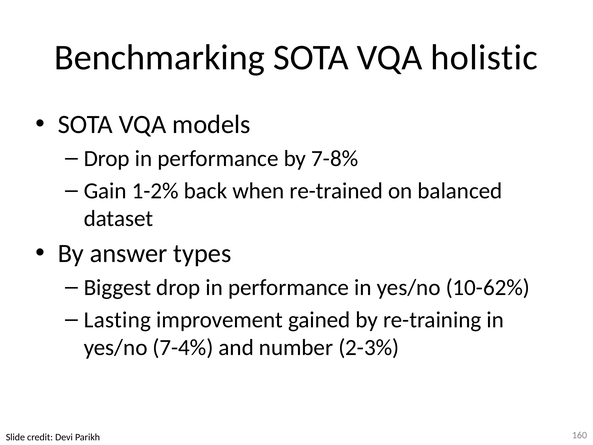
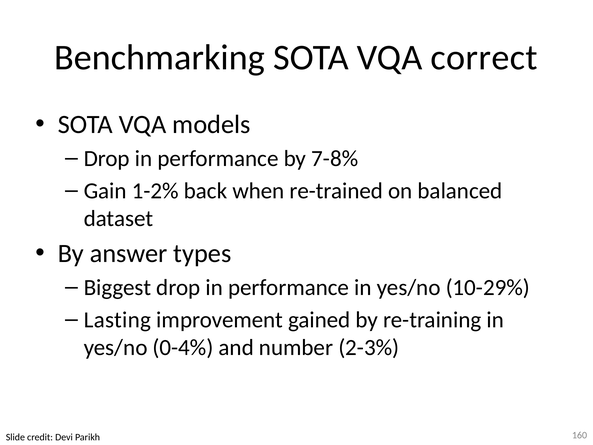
holistic: holistic -> correct (484, 57)
10-62%: 10-62% -> 10-29% (488, 287)
7-4%: 7-4% -> 0-4% (183, 347)
